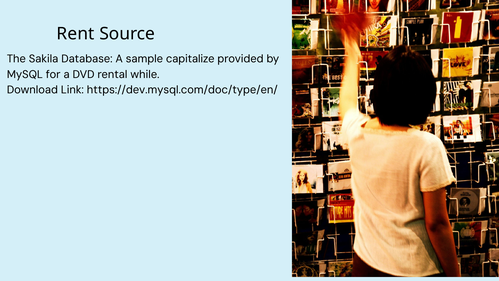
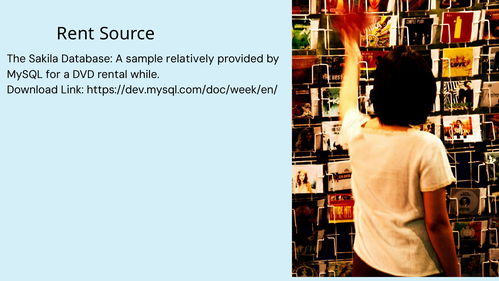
capitalize: capitalize -> relatively (190, 59)
https://dev.mysql.com/doc/type/en/: https://dev.mysql.com/doc/type/en/ -> https://dev.mysql.com/doc/week/en/ (182, 90)
